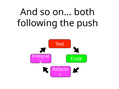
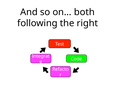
push: push -> right (87, 23)
